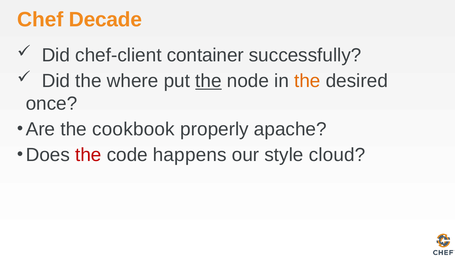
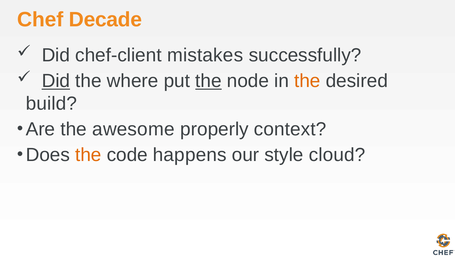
container: container -> mistakes (205, 55)
Did underline: none -> present (56, 81)
once: once -> build (51, 104)
cookbook: cookbook -> awesome (133, 129)
apache: apache -> context (290, 129)
the colour: red -> orange (88, 155)
